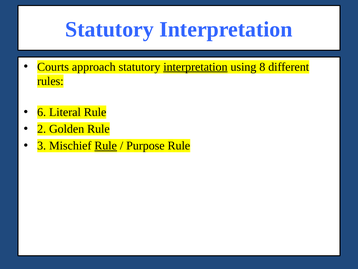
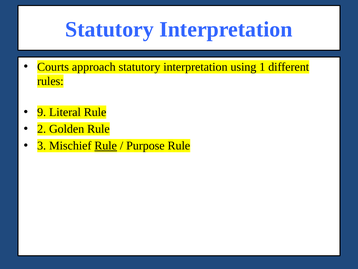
interpretation underline: present -> none (195, 67)
8: 8 -> 1 (262, 67)
6: 6 -> 9 (42, 112)
